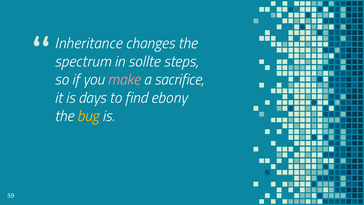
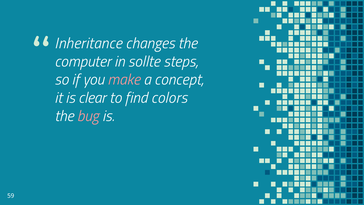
spectrum: spectrum -> computer (83, 61)
sacrifice: sacrifice -> concept (179, 80)
days: days -> clear (92, 98)
ebony: ebony -> colors (169, 98)
bug colour: yellow -> pink (88, 116)
